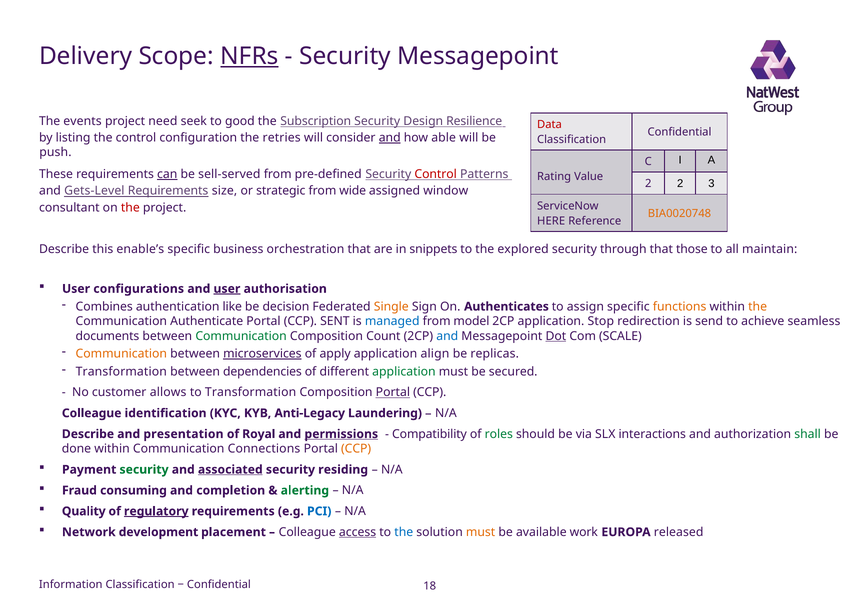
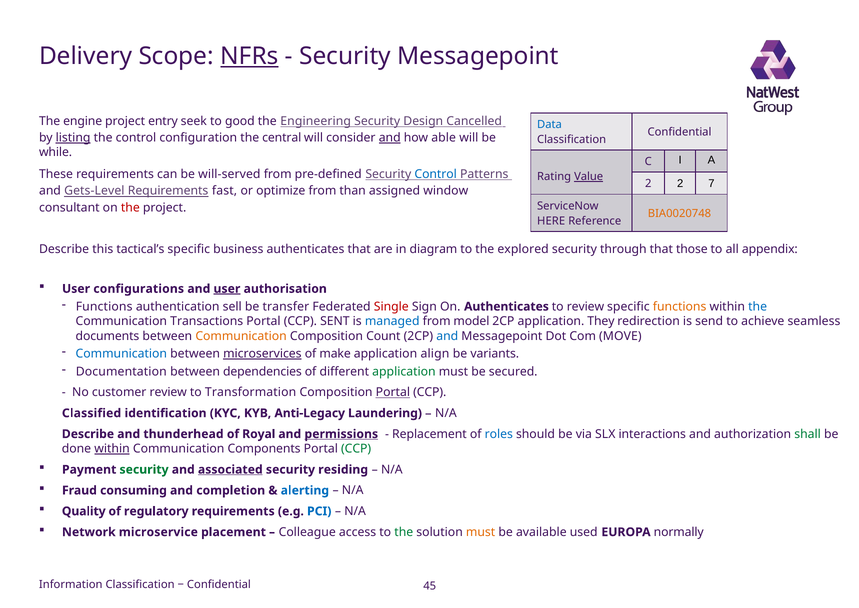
events: events -> engine (83, 121)
need: need -> entry (163, 121)
Subscription: Subscription -> Engineering (316, 121)
Resilience: Resilience -> Cancelled (474, 121)
Data colour: red -> blue (549, 124)
listing underline: none -> present (73, 138)
retries: retries -> central (282, 138)
push: push -> while (56, 152)
can underline: present -> none (167, 174)
sell-served: sell-served -> will-served (229, 174)
Control colour: red -> blue (436, 174)
Value underline: none -> present (589, 176)
3: 3 -> 7 (711, 183)
size: size -> fast (225, 191)
strategic: strategic -> optimize (281, 191)
wide: wide -> than (353, 191)
enable’s: enable’s -> tactical’s (140, 249)
business orchestration: orchestration -> authenticates (306, 249)
snippets: snippets -> diagram (433, 249)
maintain: maintain -> appendix (770, 249)
Combines: Combines -> Functions (104, 306)
like: like -> sell (232, 306)
decision: decision -> transfer (286, 306)
Single colour: orange -> red (391, 306)
to assign: assign -> review (585, 306)
the colour: orange -> blue (758, 306)
Authenticate: Authenticate -> Transactions (207, 321)
Stop: Stop -> They (601, 321)
Communication colour: green -> orange (241, 336)
Dot underline: present -> none (556, 336)
SCALE: SCALE -> MOVE (620, 336)
Communication colour: orange -> blue (121, 353)
apply: apply -> make (335, 353)
replicas: replicas -> variants (495, 353)
Transformation: Transformation -> Documentation (121, 371)
customer allows: allows -> review (168, 392)
Colleague: Colleague -> Classified (92, 413)
presentation: presentation -> thunderhead (183, 434)
Compatibility: Compatibility -> Replacement (429, 434)
roles colour: green -> blue (499, 434)
within underline: none -> present (112, 448)
Connections: Connections -> Components (264, 448)
CCP colour: orange -> green (356, 448)
alerting colour: green -> blue (305, 490)
regulatory underline: present -> none (156, 511)
development: development -> microservice (158, 532)
access underline: present -> none (358, 532)
the colour: blue -> green (404, 532)
work: work -> used (584, 532)
released: released -> normally (679, 532)
18: 18 -> 45 (430, 586)
